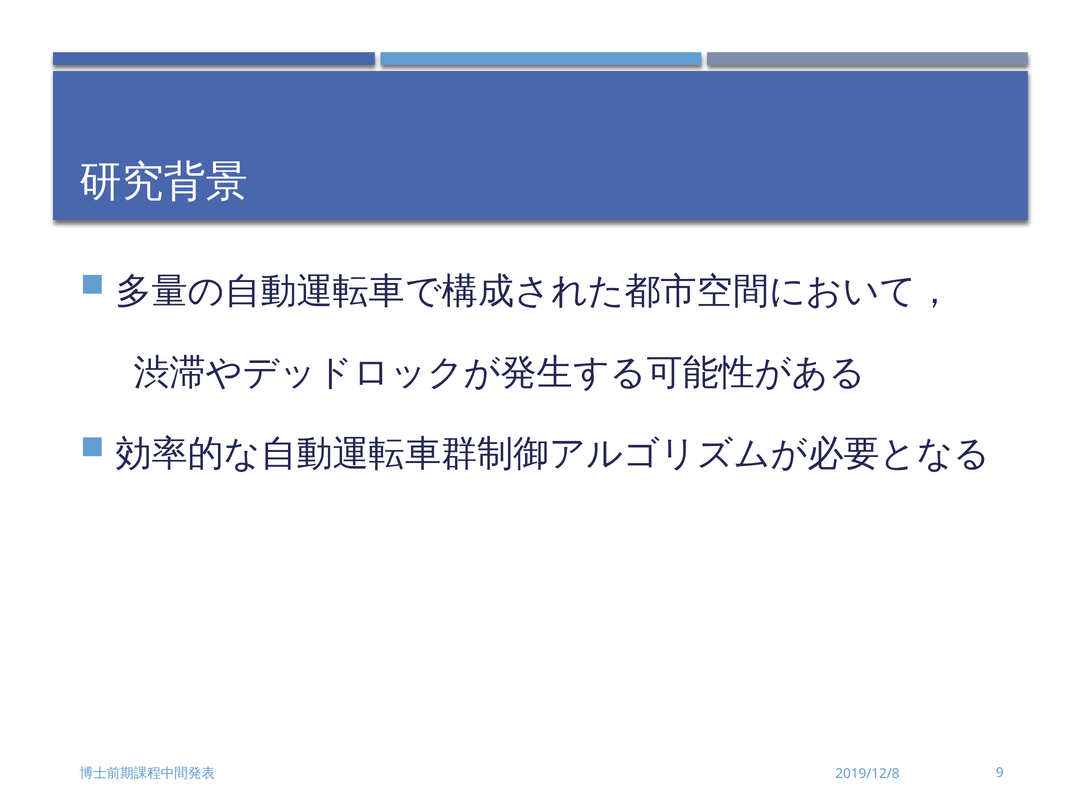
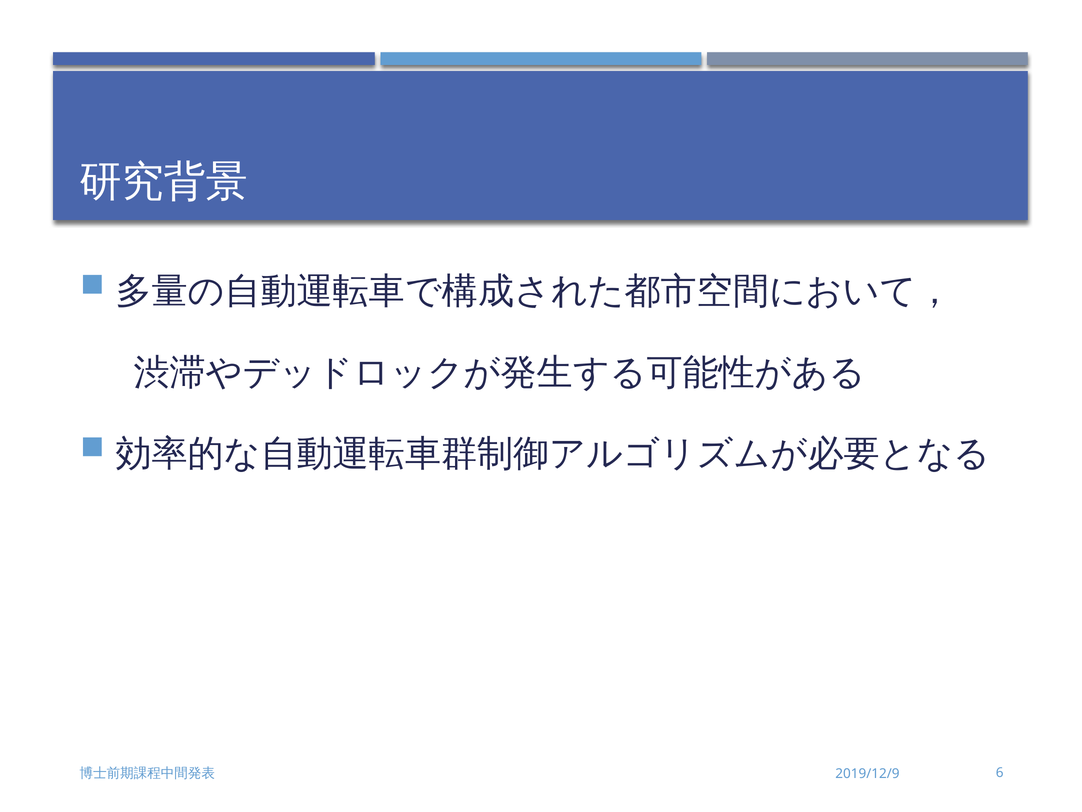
9: 9 -> 6 (1000, 772)
2019/12/8: 2019/12/8 -> 2019/12/9 (867, 774)
